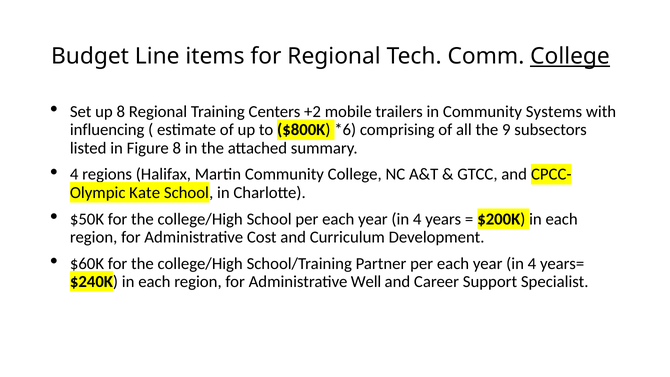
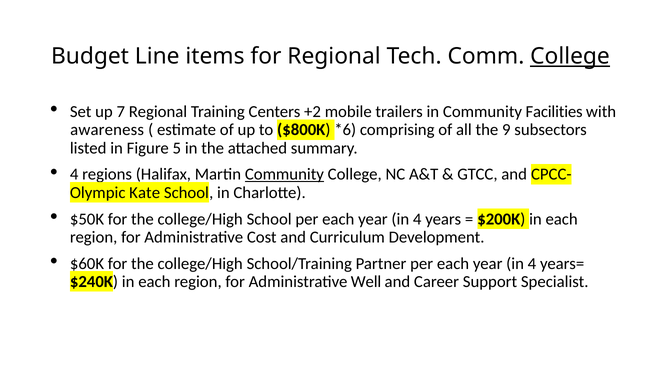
up 8: 8 -> 7 (121, 112)
Systems: Systems -> Facilities (554, 112)
influencing: influencing -> awareness (107, 130)
Figure 8: 8 -> 5 (177, 148)
Community underline: none -> present (284, 174)
